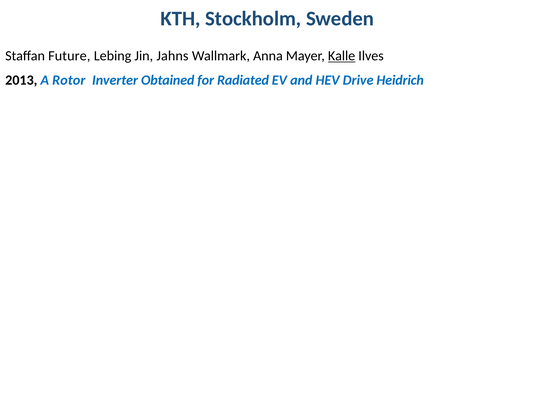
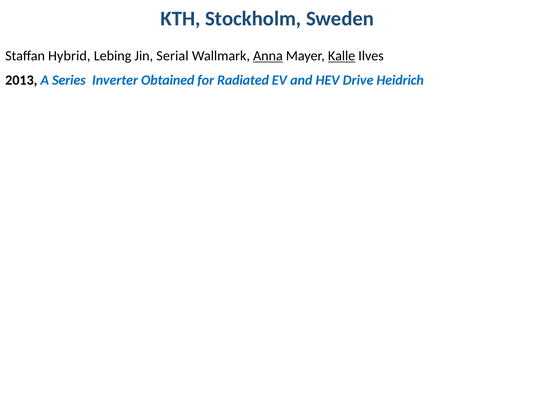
Future: Future -> Hybrid (69, 56)
Jahns: Jahns -> Serial (172, 56)
Anna underline: none -> present (268, 56)
Rotor: Rotor -> Series (69, 80)
